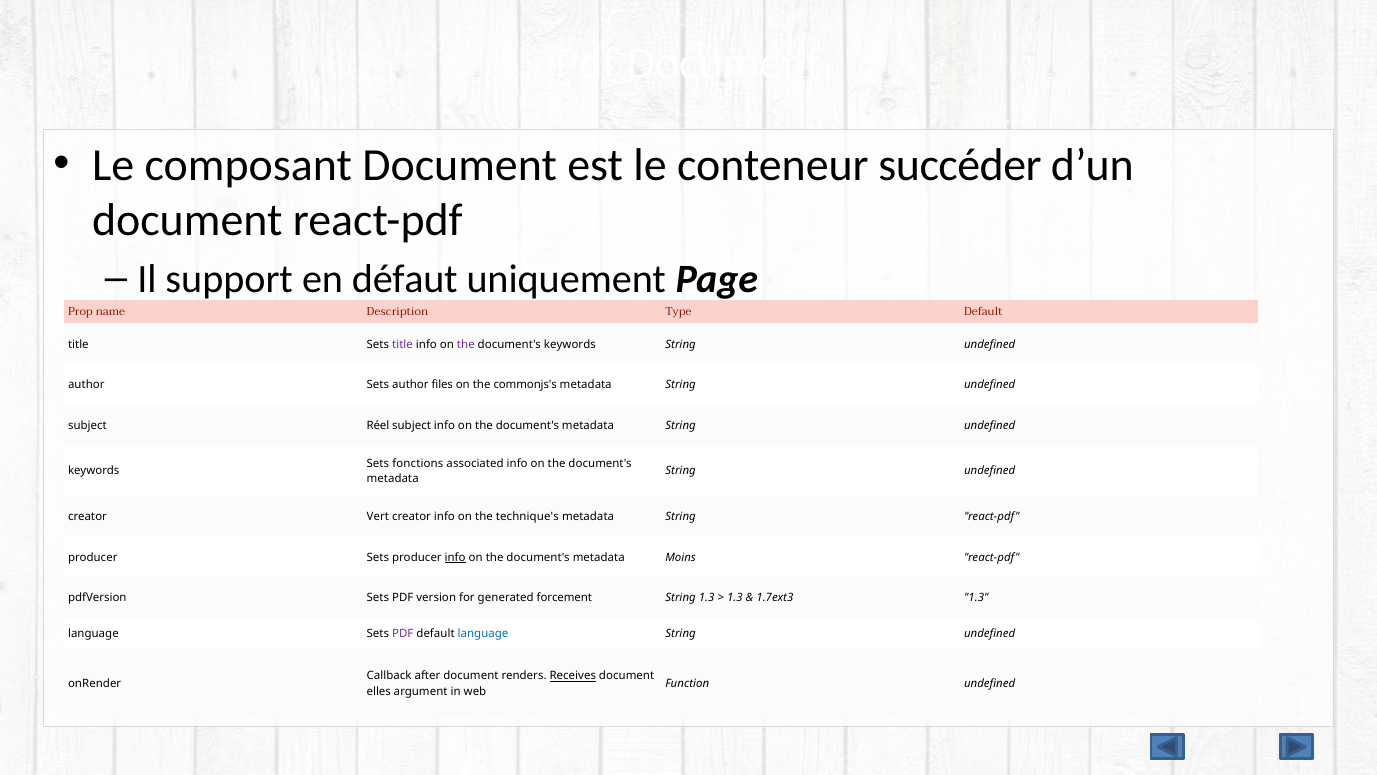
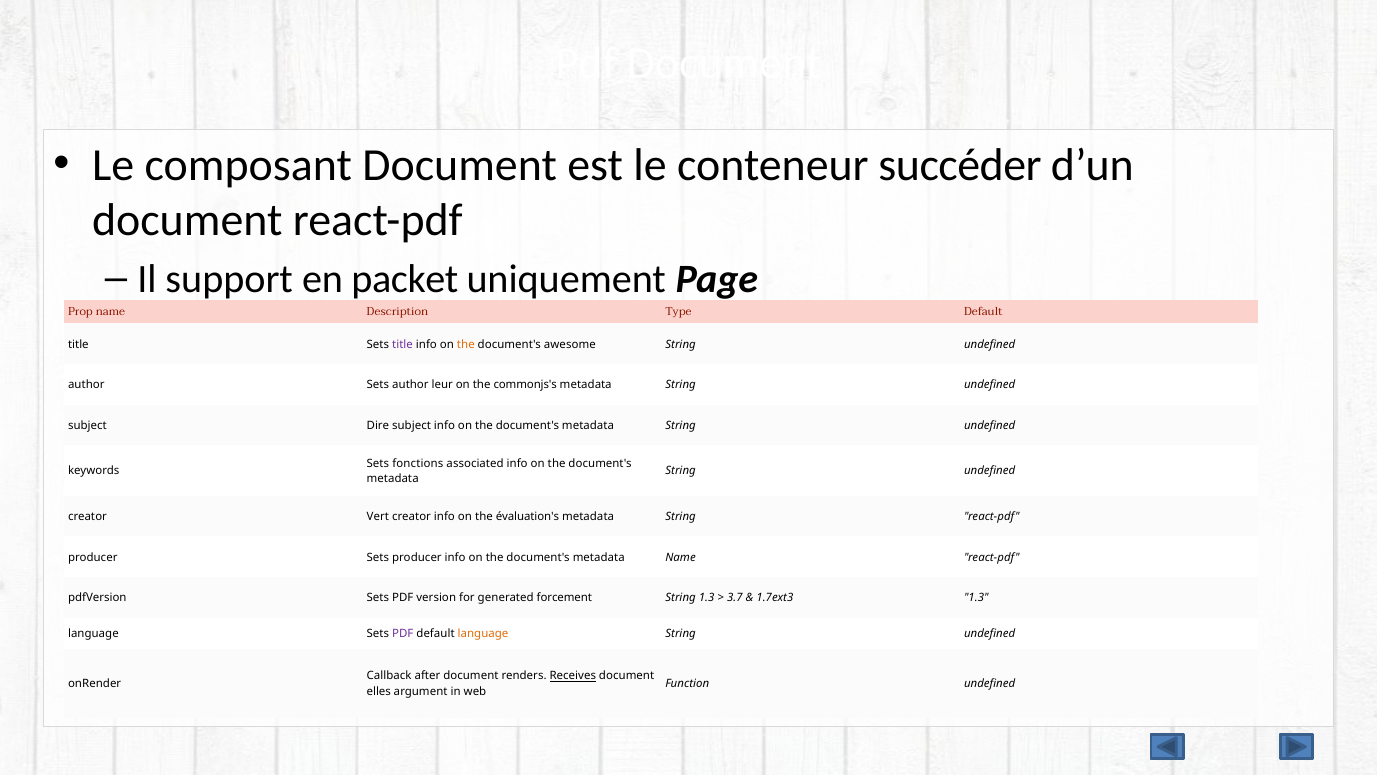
défaut: défaut -> packet (405, 279)
the colour: purple -> orange (466, 344)
document's keywords: keywords -> awesome (570, 344)
files: files -> leur (442, 385)
Réel: Réel -> Dire (378, 425)
technique's: technique's -> évaluation's (527, 516)
info underline: present -> none (455, 557)
metadata Moins: Moins -> Name (681, 557)
1.3: 1.3 -> 3.7 (735, 598)
language colour: blue -> orange (483, 634)
